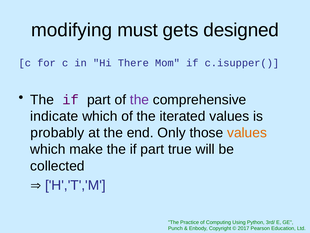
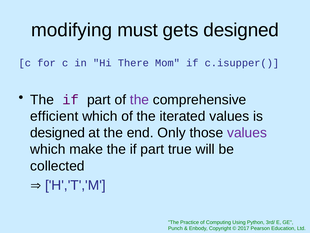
indicate: indicate -> efficient (54, 116)
probably: probably -> designed (57, 133)
values colour: orange -> purple (247, 133)
